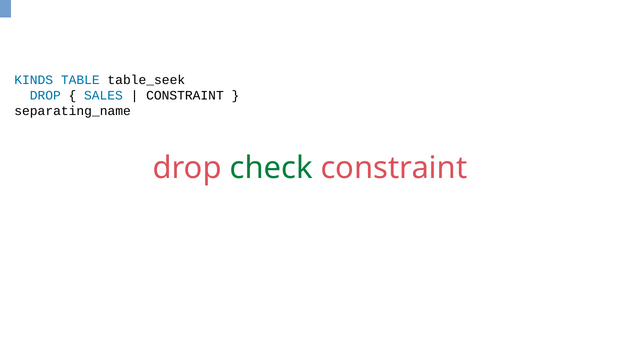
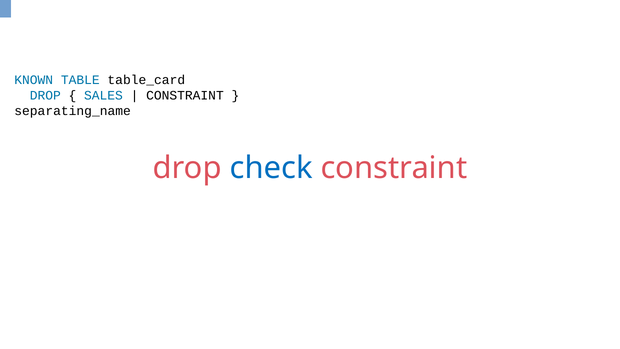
KINDS: KINDS -> KNOWN (34, 80)
table_seek: table_seek -> table_card (146, 80)
check colour: green -> blue (271, 168)
